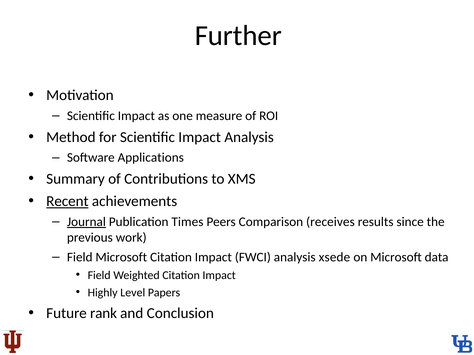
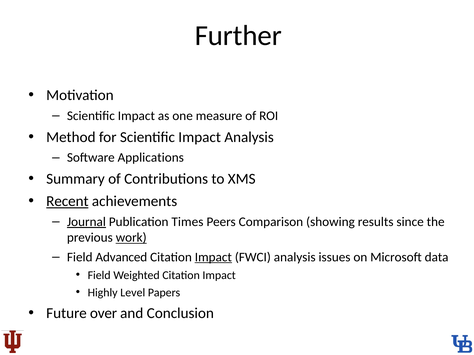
receives: receives -> showing (330, 222)
work underline: none -> present (131, 238)
Field Microsoft: Microsoft -> Advanced (121, 257)
Impact underline: none -> present (213, 257)
xsede: xsede -> issues (335, 257)
rank: rank -> over (104, 314)
